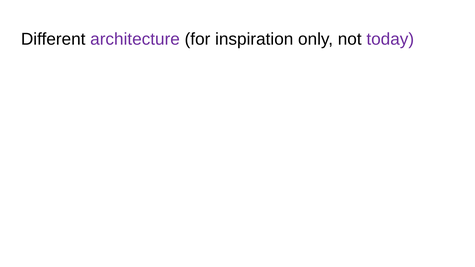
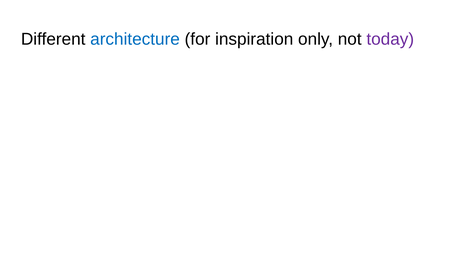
architecture colour: purple -> blue (135, 39)
